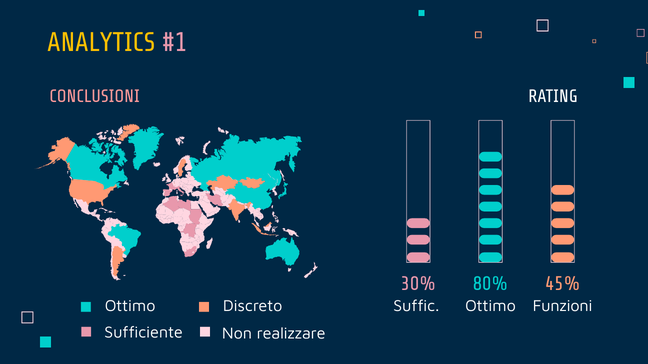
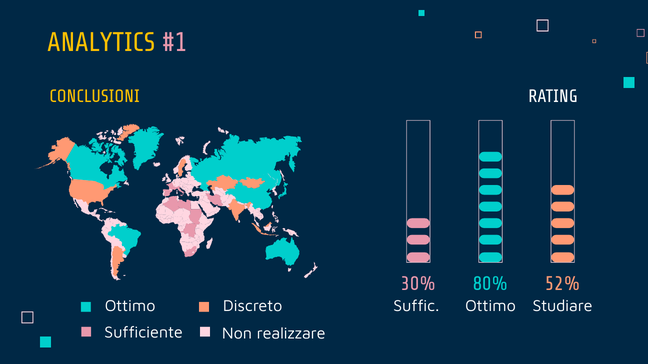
CONCLUSIONI colour: pink -> yellow (95, 96)
45%: 45% -> 52% (563, 284)
Funzioni: Funzioni -> Studiare (563, 306)
